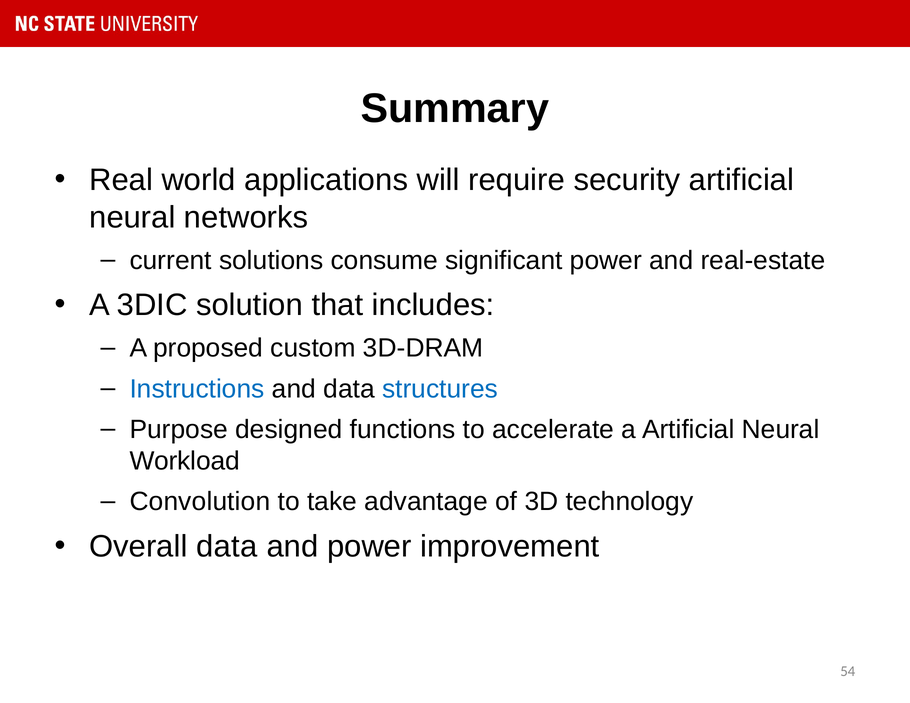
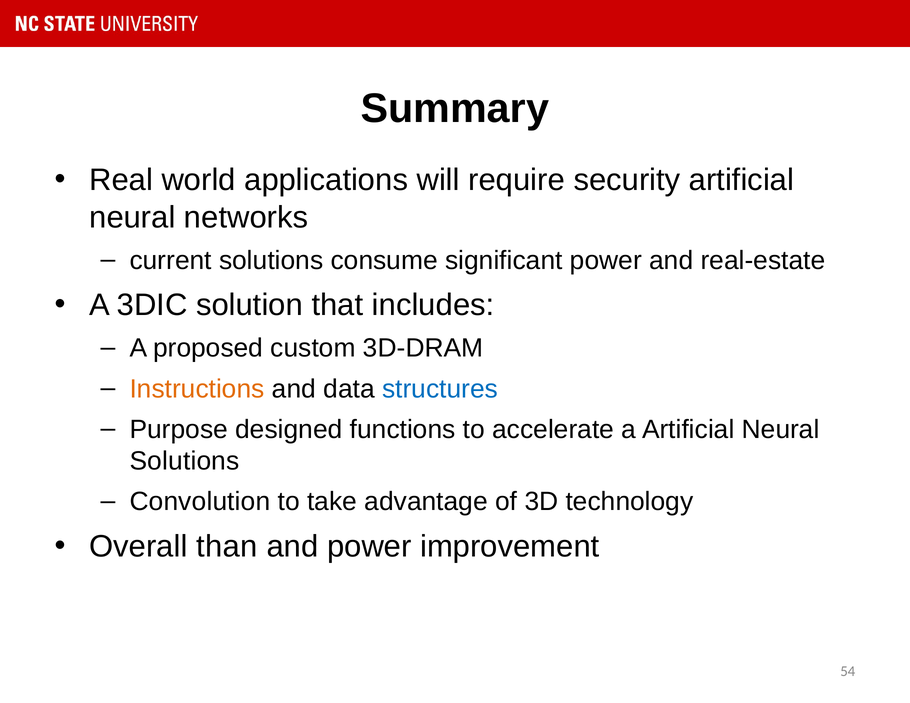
Instructions colour: blue -> orange (197, 389)
Workload: Workload -> Solutions (185, 461)
Overall data: data -> than (227, 547)
